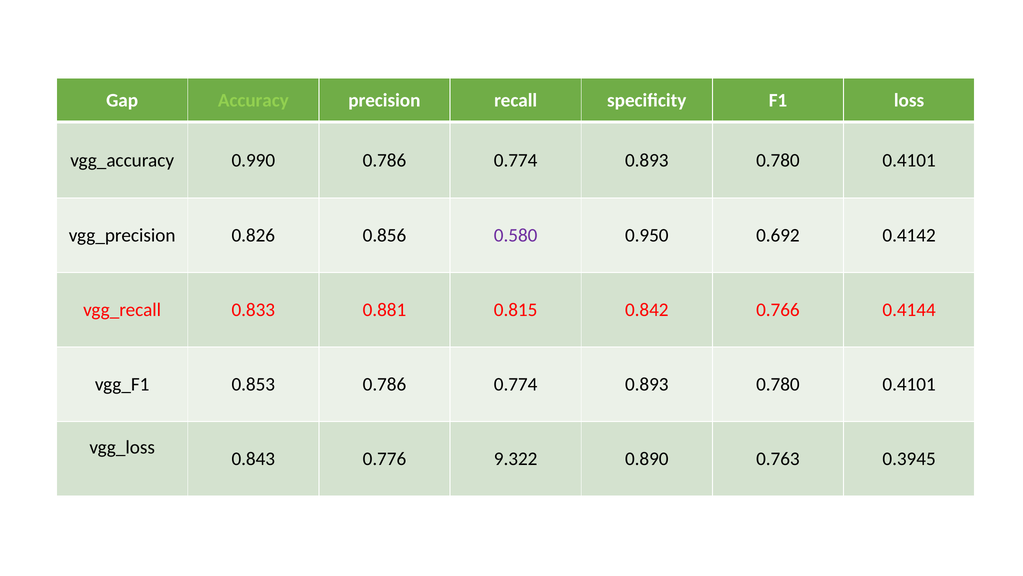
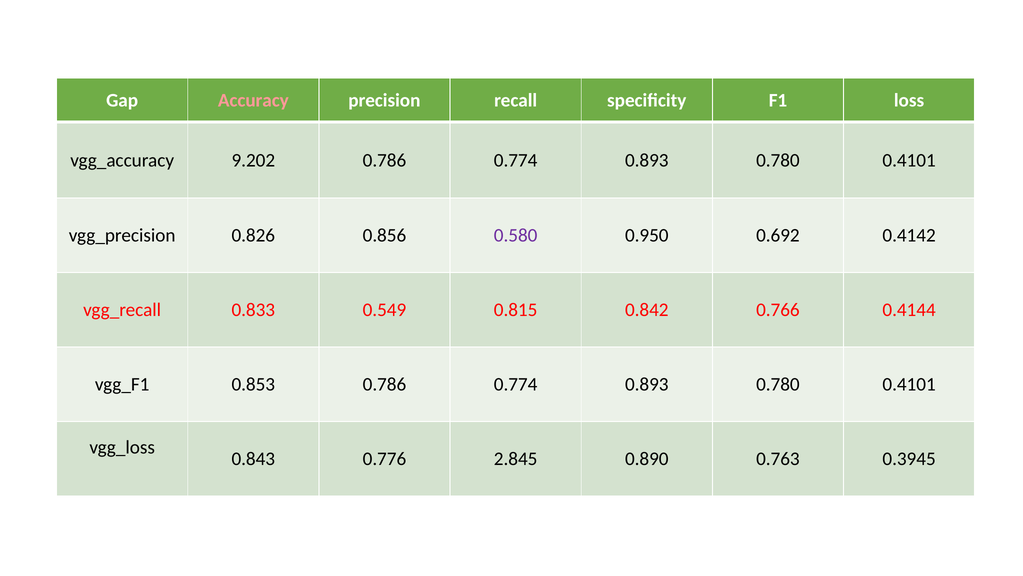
Accuracy colour: light green -> pink (253, 100)
0.990: 0.990 -> 9.202 (253, 160)
0.881: 0.881 -> 0.549 (384, 310)
9.322: 9.322 -> 2.845 (516, 459)
